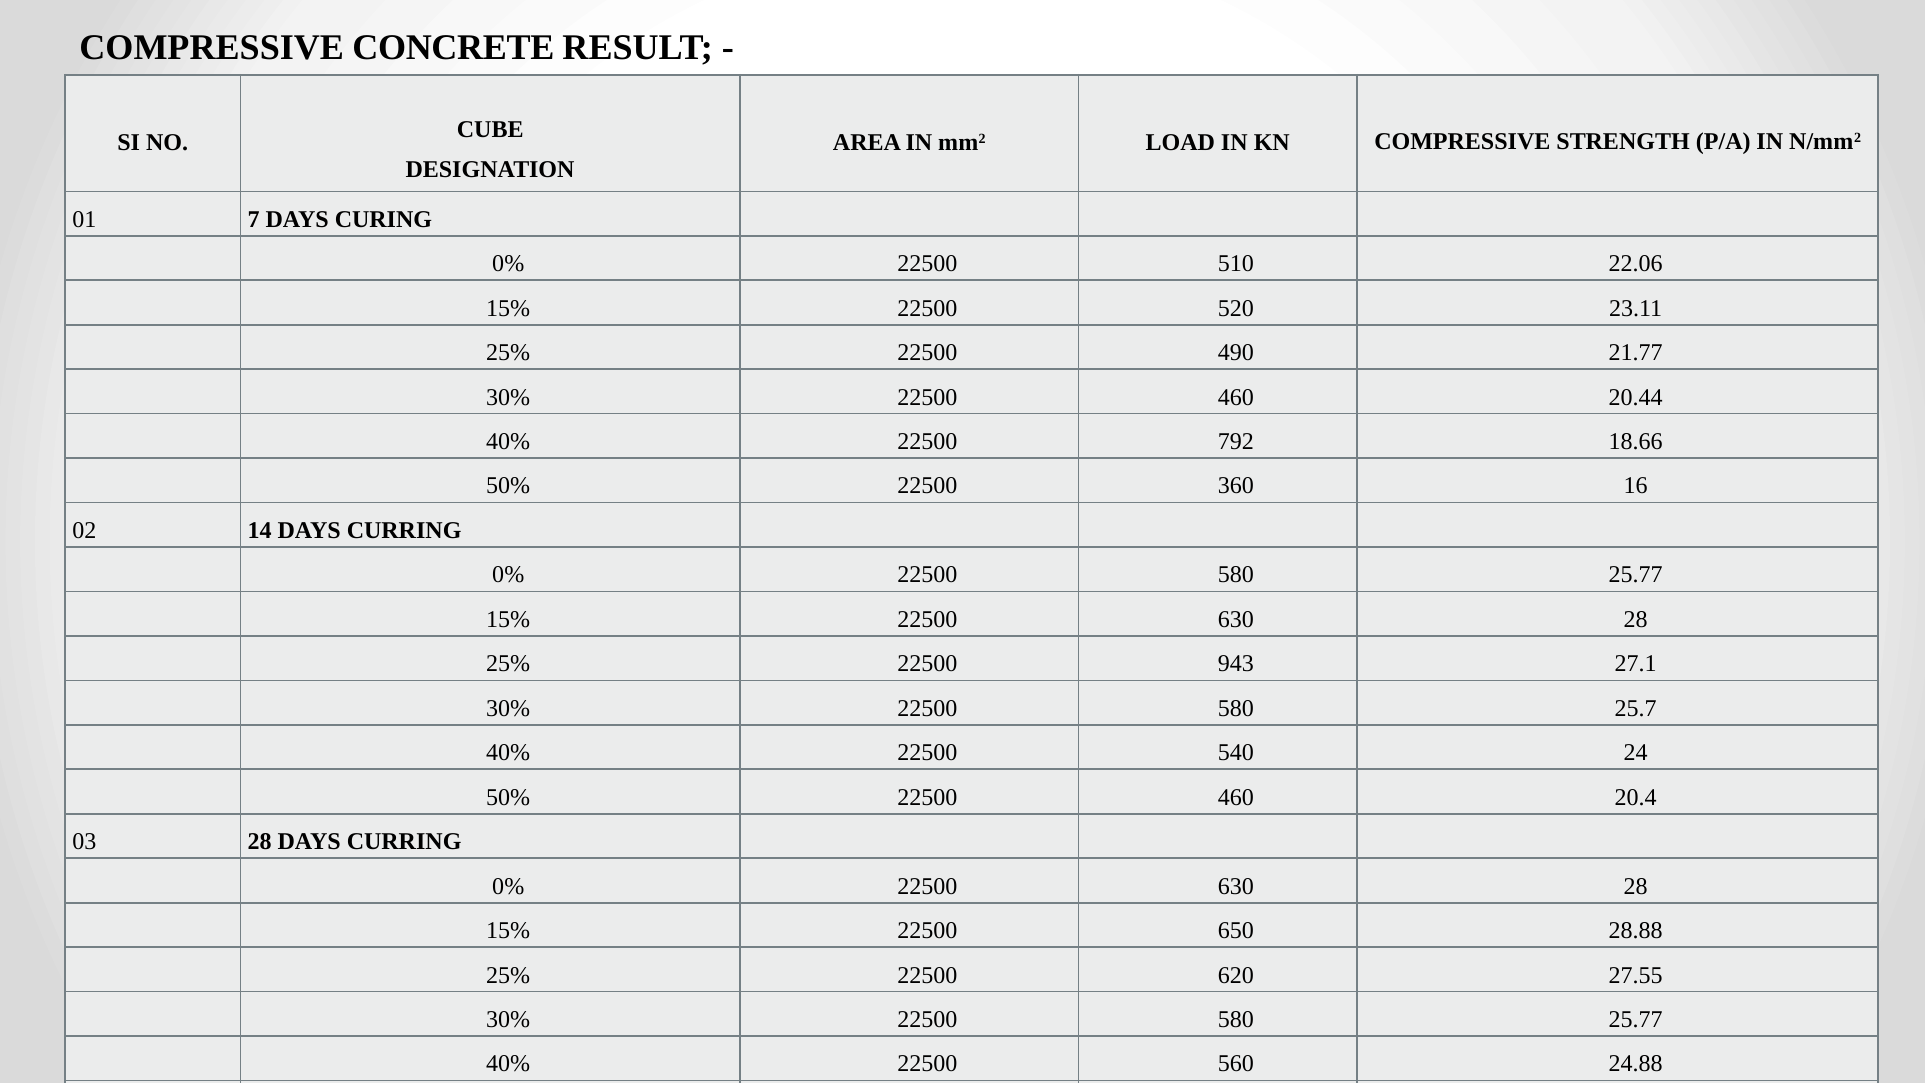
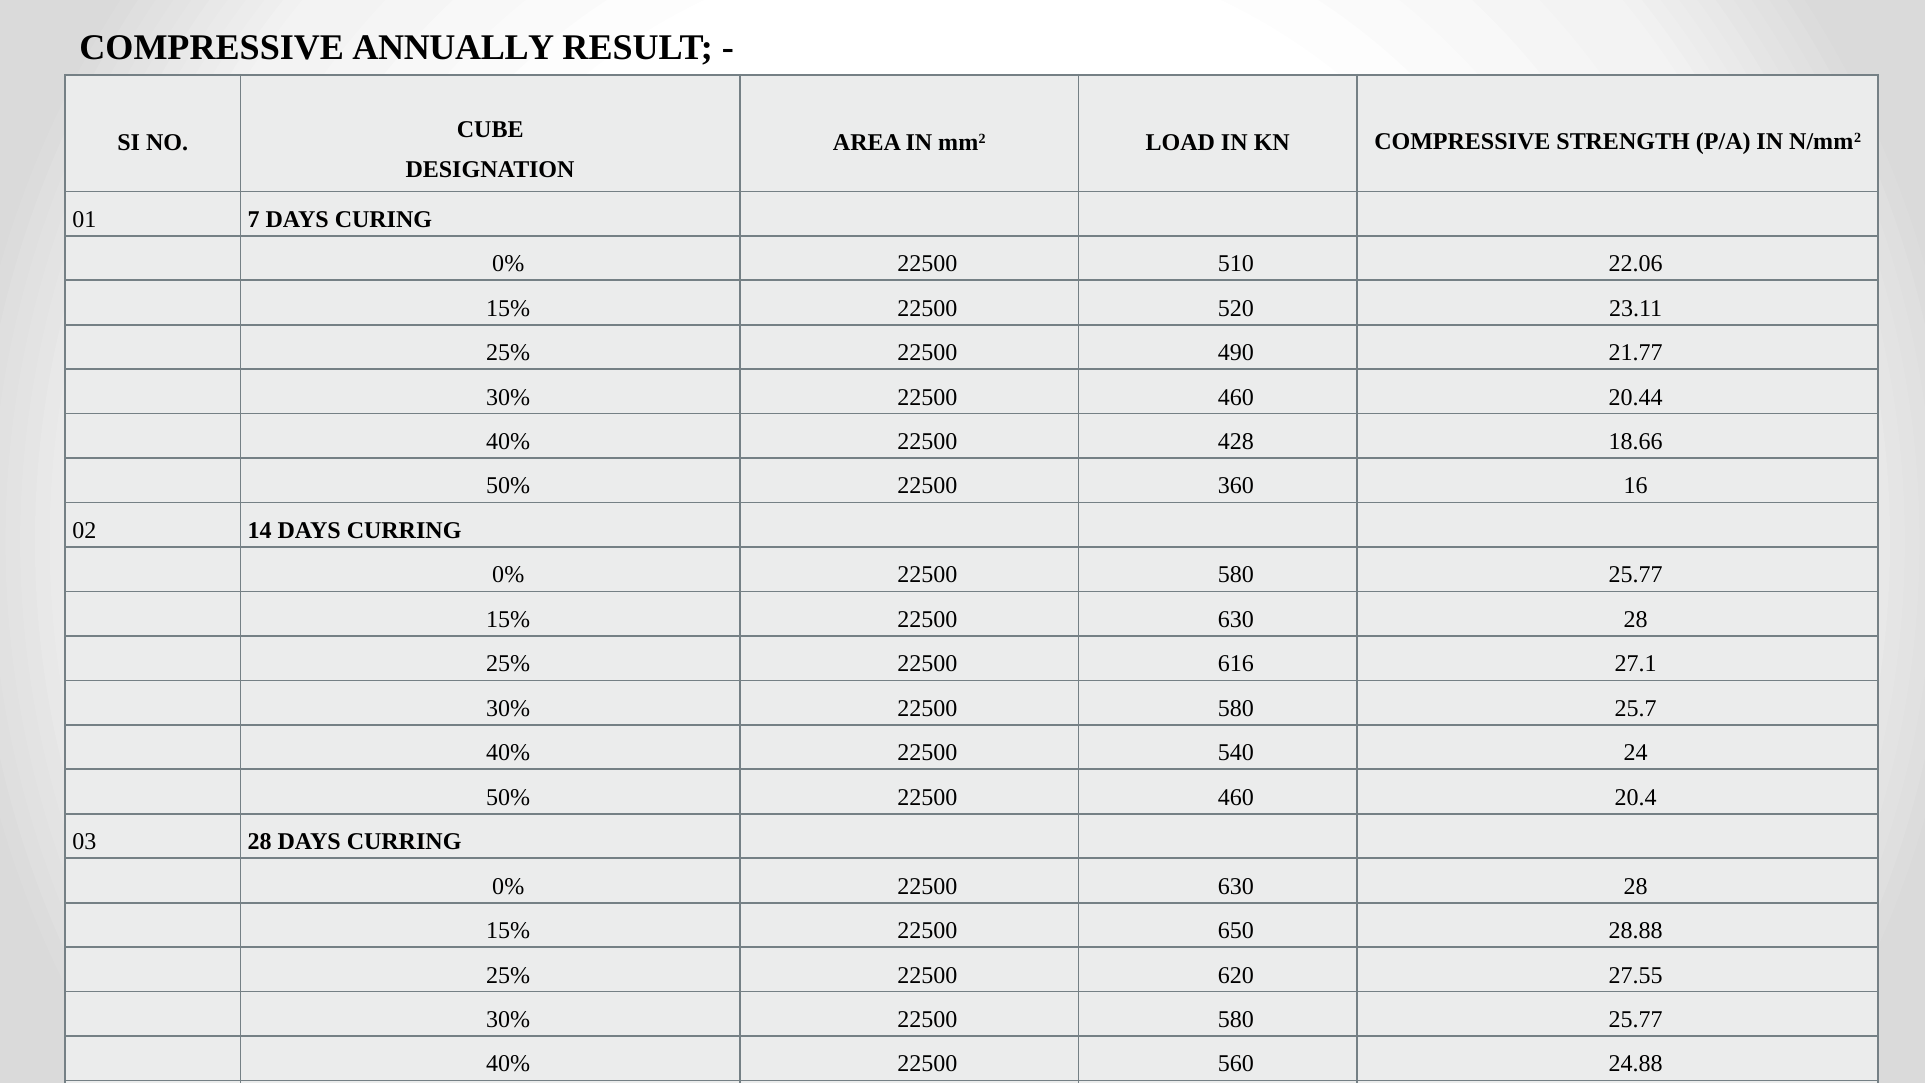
CONCRETE: CONCRETE -> ANNUALLY (453, 48)
792: 792 -> 428 (1236, 441)
943: 943 -> 616 (1236, 664)
